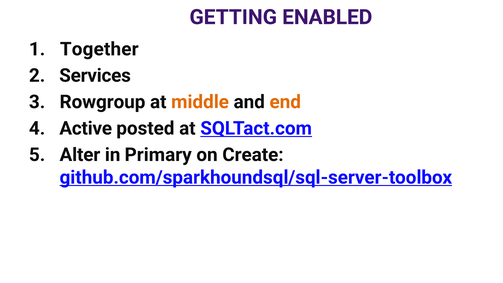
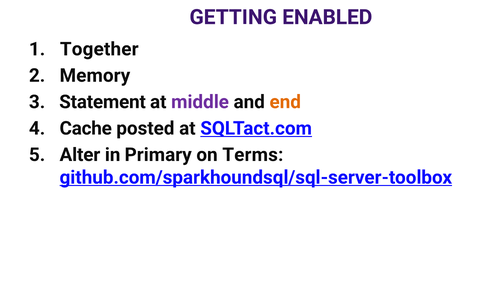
Services: Services -> Memory (95, 76)
Rowgroup: Rowgroup -> Statement (103, 102)
middle colour: orange -> purple (200, 102)
Active: Active -> Cache (86, 128)
Create: Create -> Terms (253, 155)
